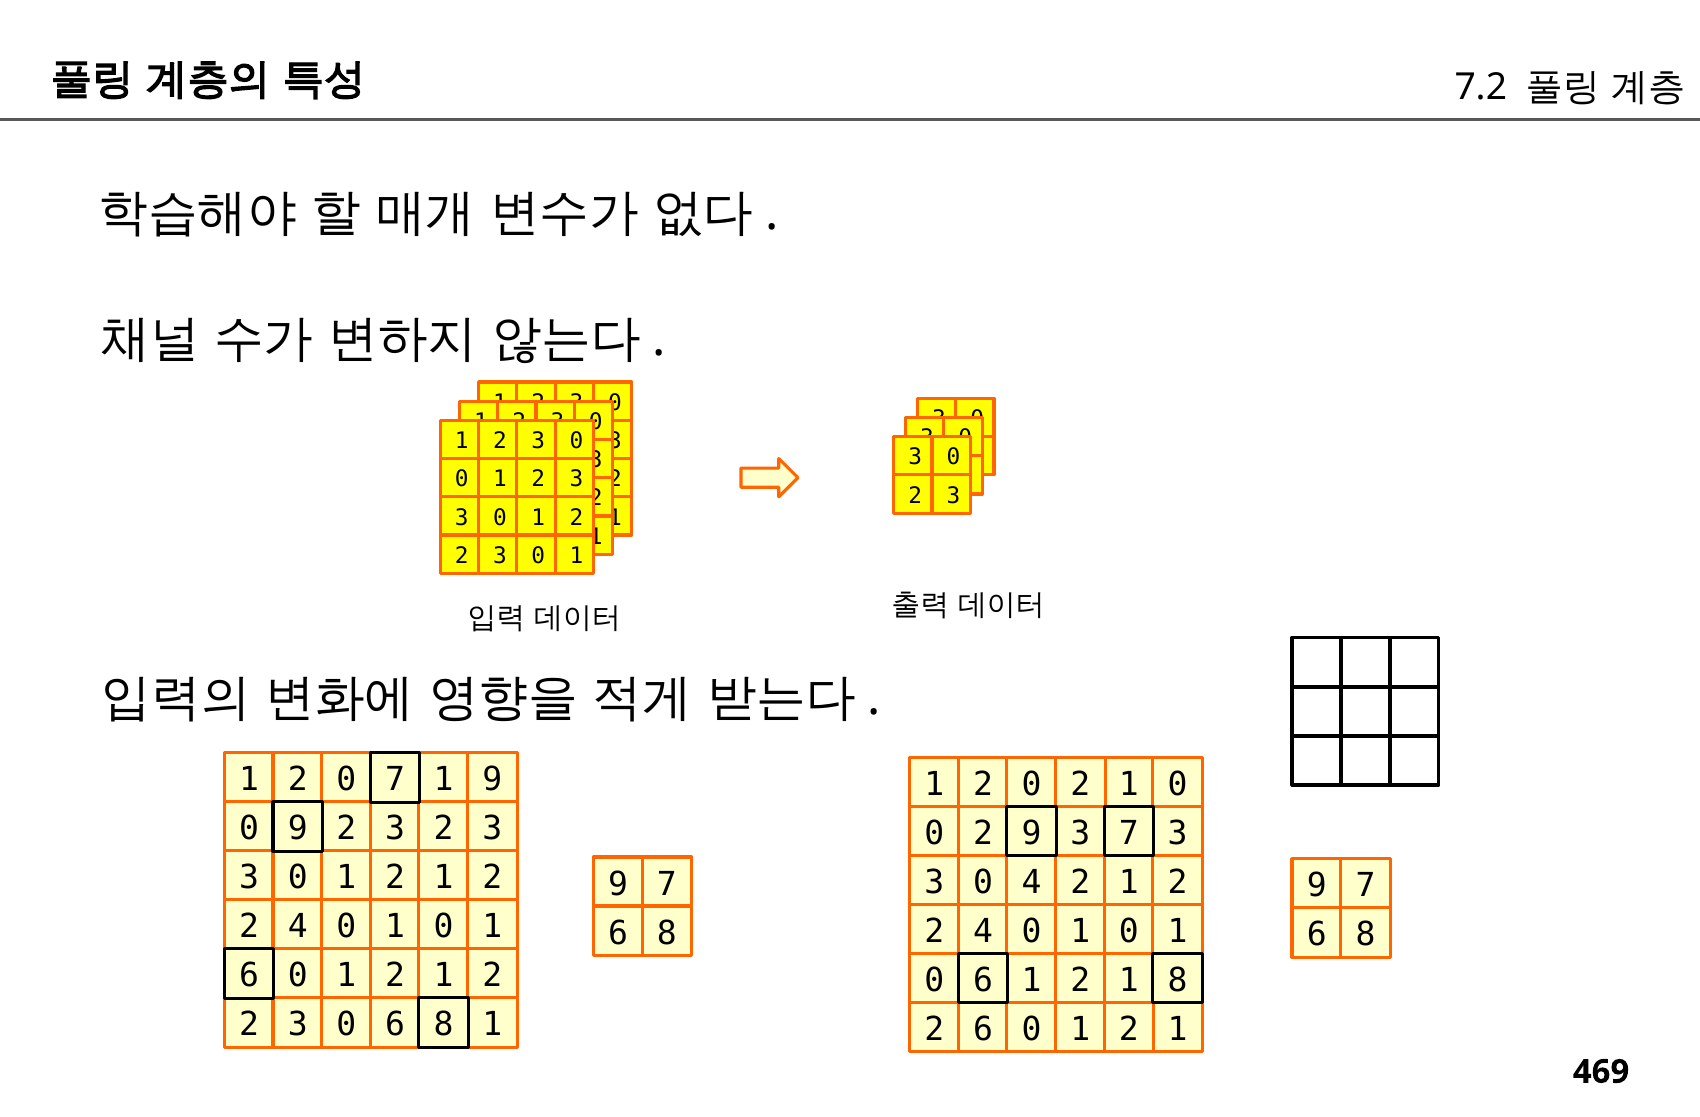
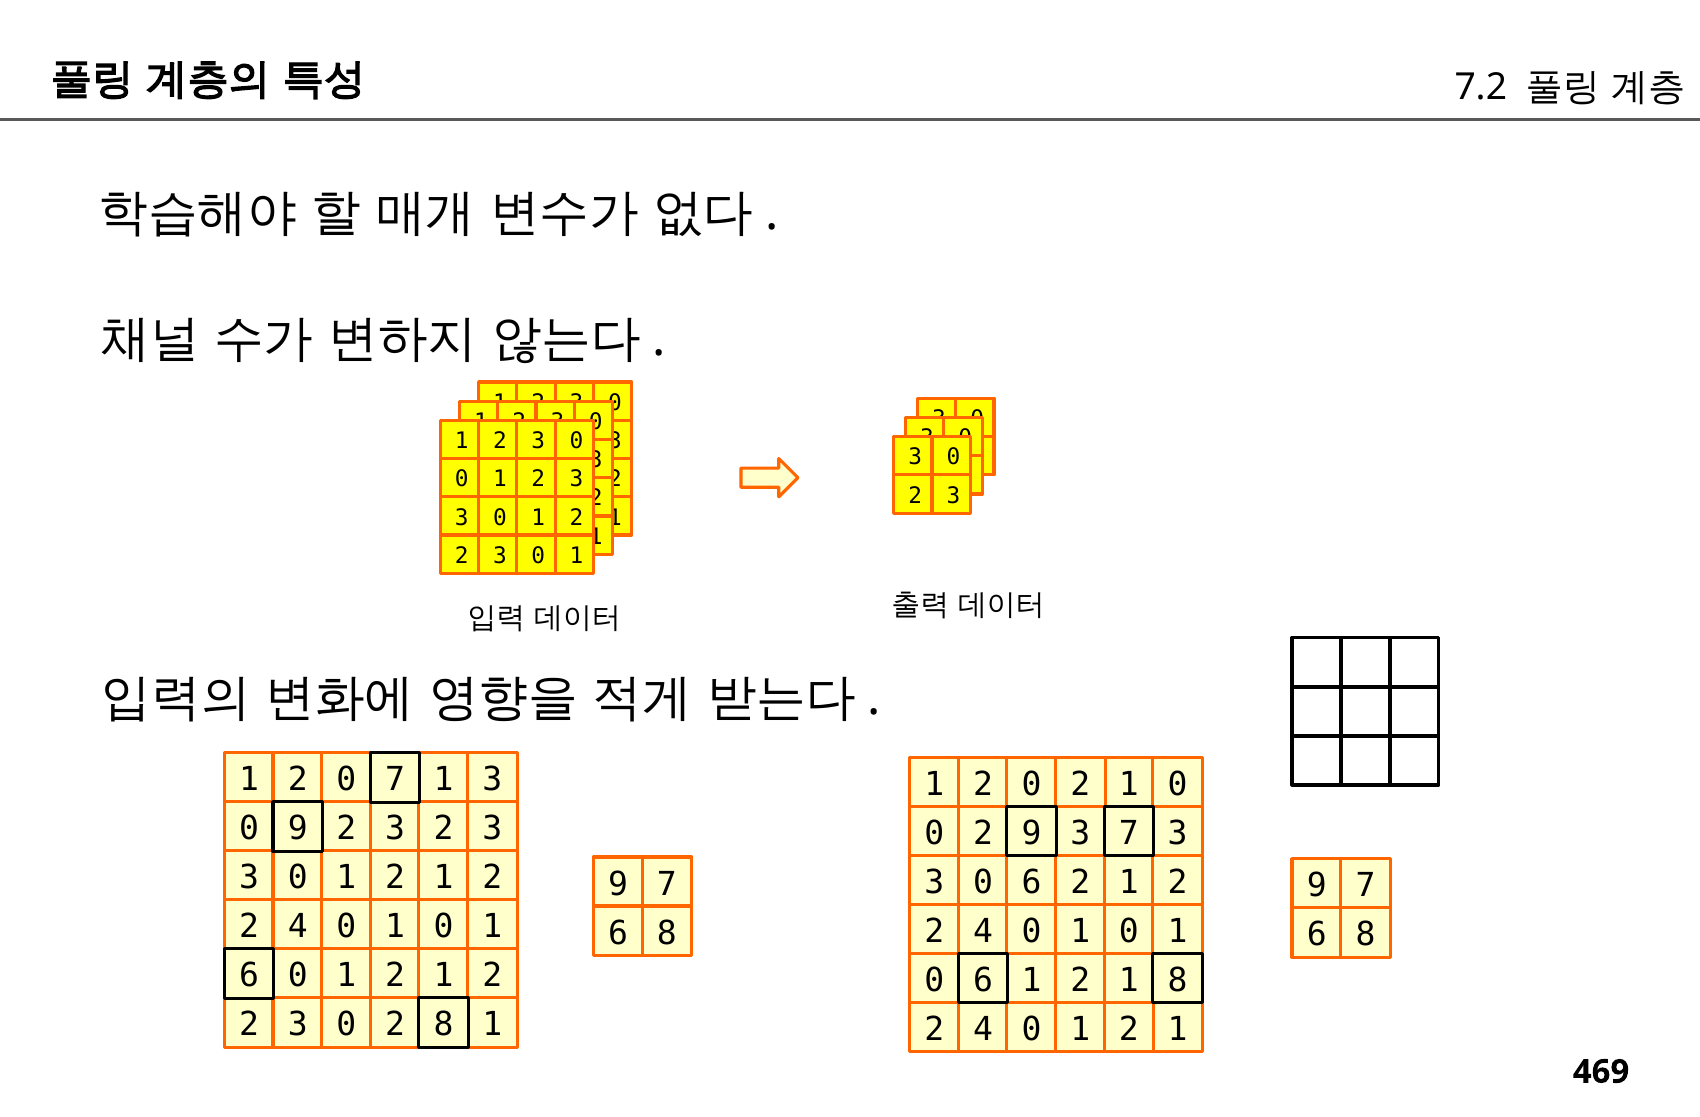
1 9: 9 -> 3 (492, 779)
0 4: 4 -> 6 (1032, 882)
2 3 0 6: 6 -> 2 (395, 1024)
6: 6 -> 4 (983, 1029)
